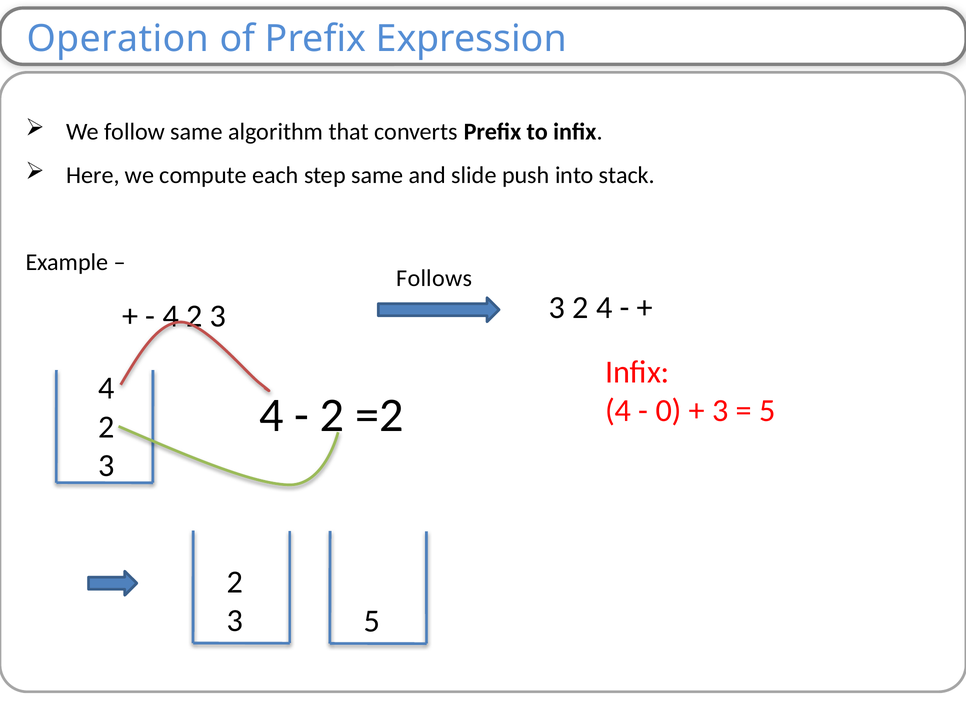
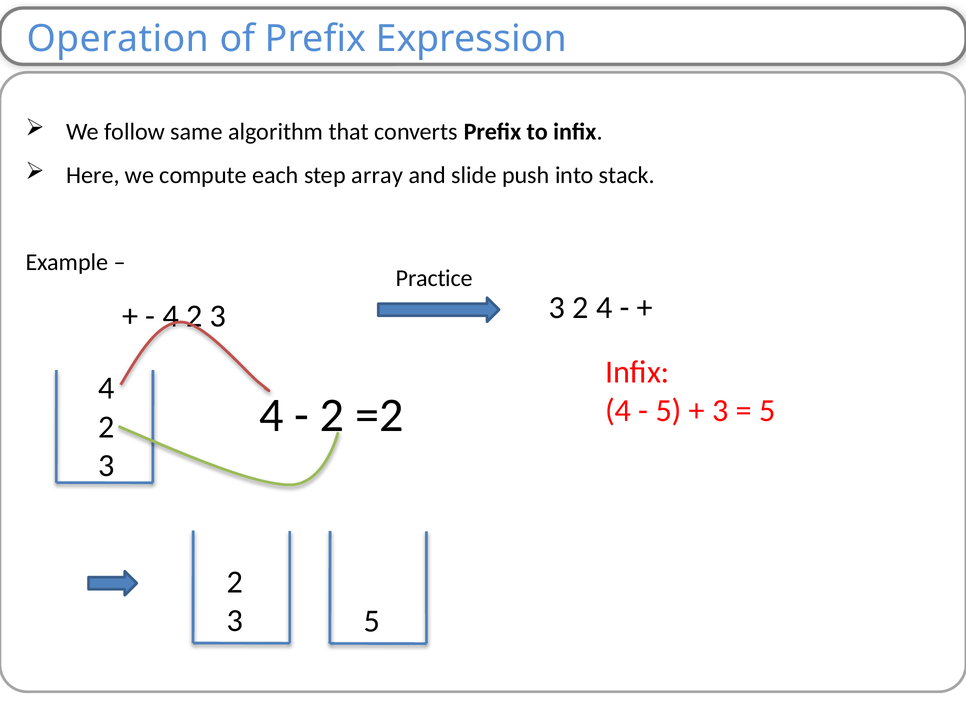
step same: same -> array (377, 175)
Follows: Follows -> Practice (434, 278)
0: 0 -> 5 (669, 411)
